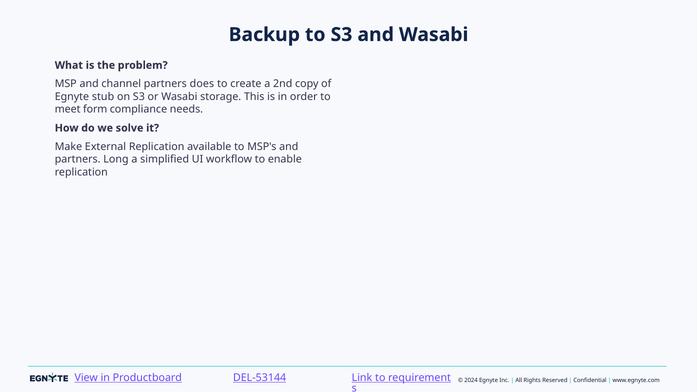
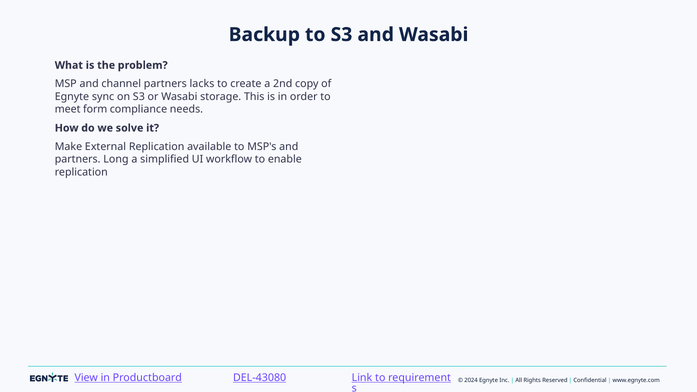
does: does -> lacks (202, 84)
stub: stub -> sync (103, 97)
DEL-53144: DEL-53144 -> DEL-43080 (260, 378)
